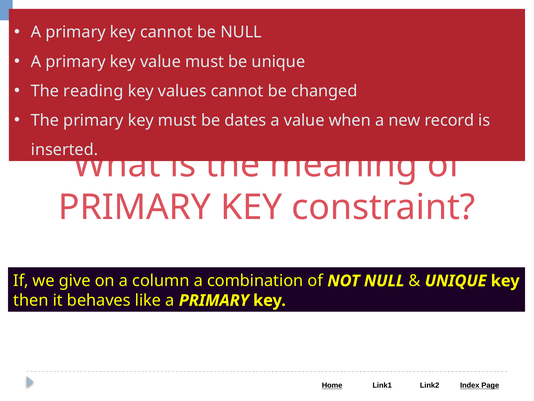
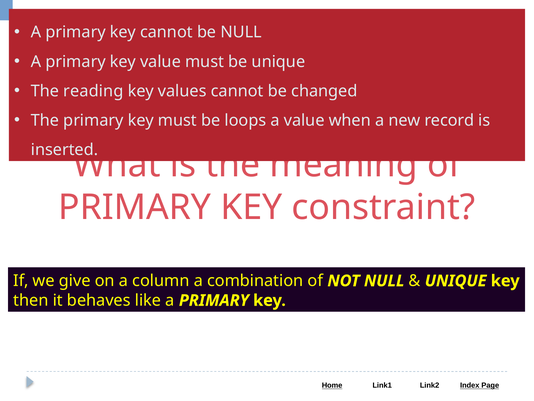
dates: dates -> loops (245, 120)
